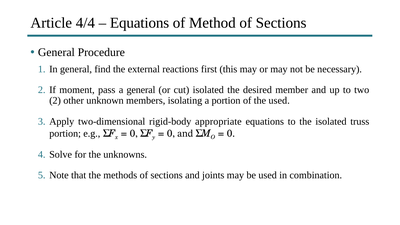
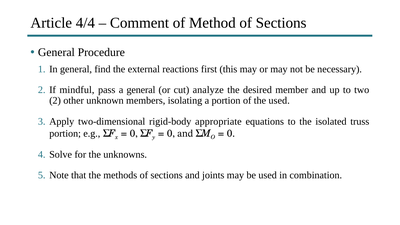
Equations: Equations -> Comment (140, 23)
moment: moment -> mindful (77, 90)
cut isolated: isolated -> analyze (208, 90)
